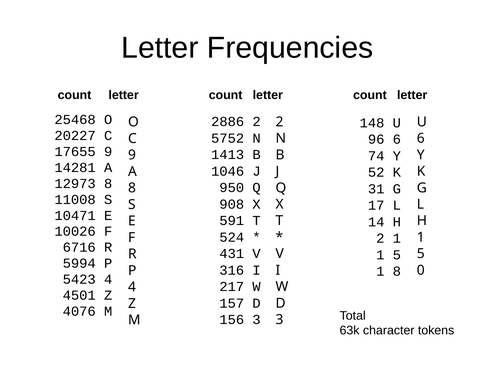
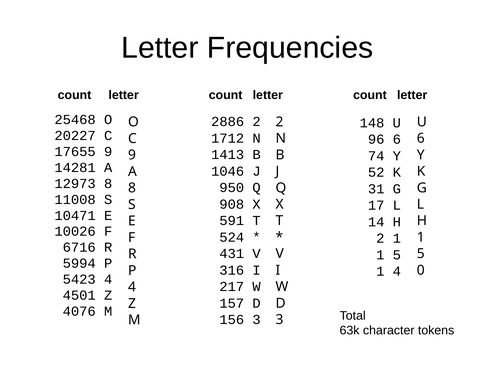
5752: 5752 -> 1712 (228, 138)
1 8: 8 -> 4 (397, 272)
